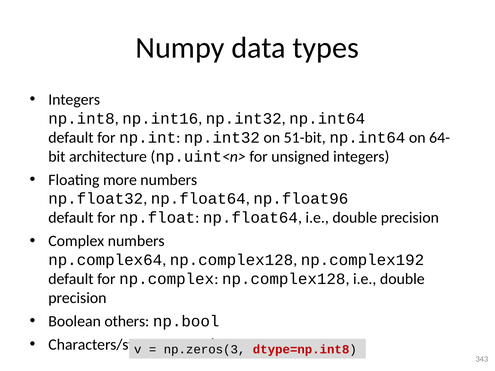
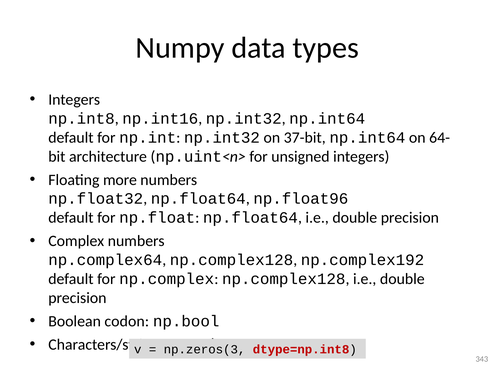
51-bit: 51-bit -> 37-bit (305, 138)
others: others -> codon (127, 321)
